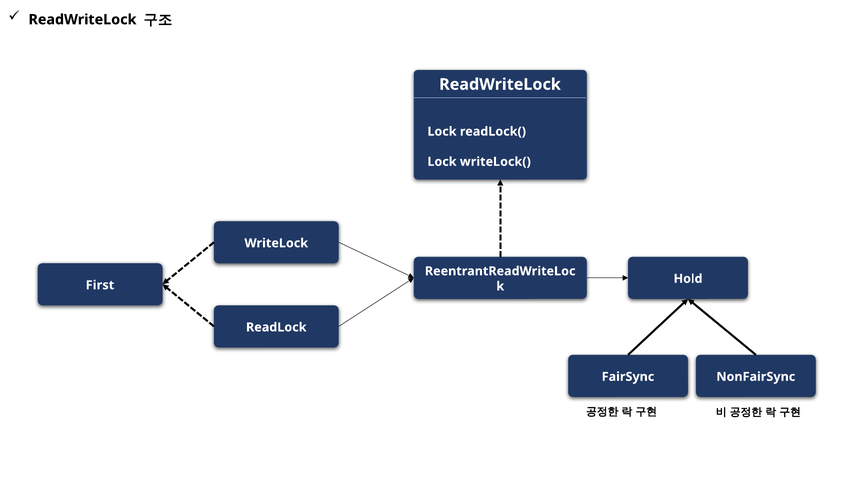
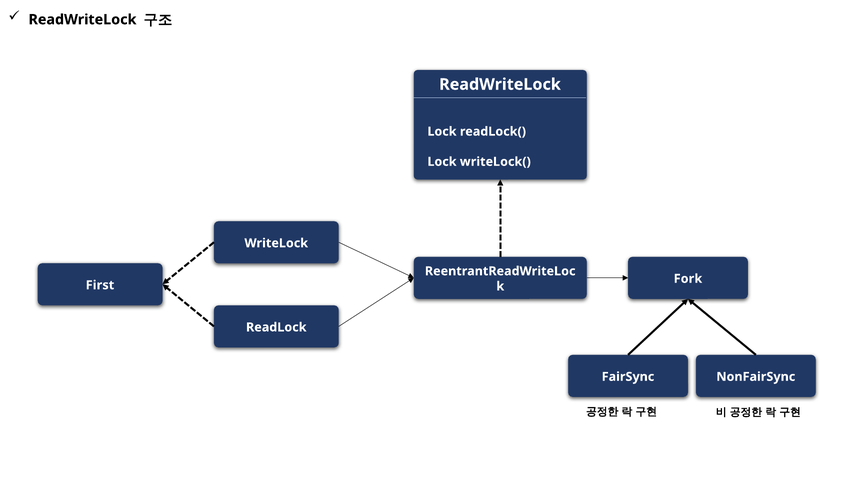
Hold: Hold -> Fork (688, 279)
